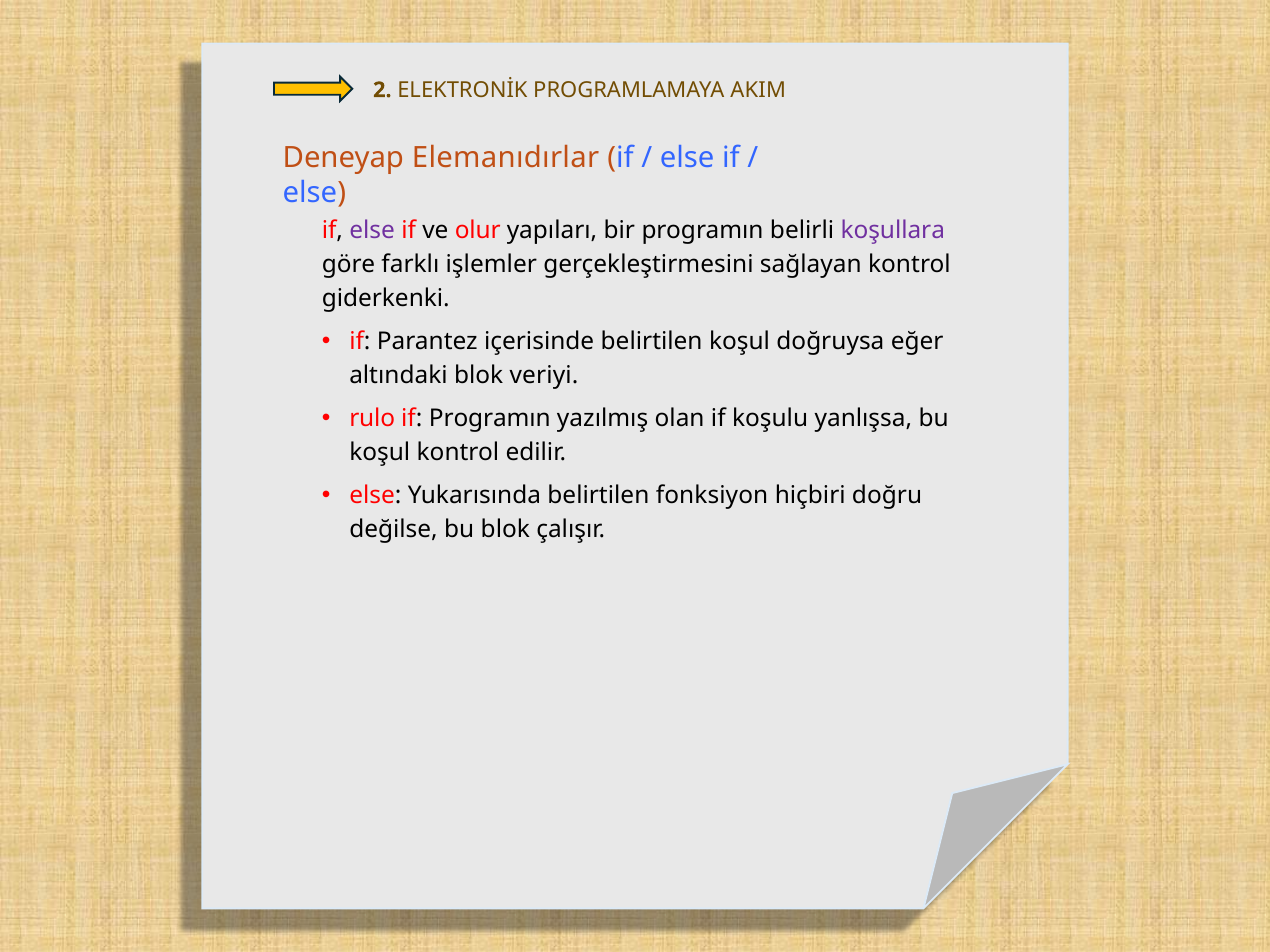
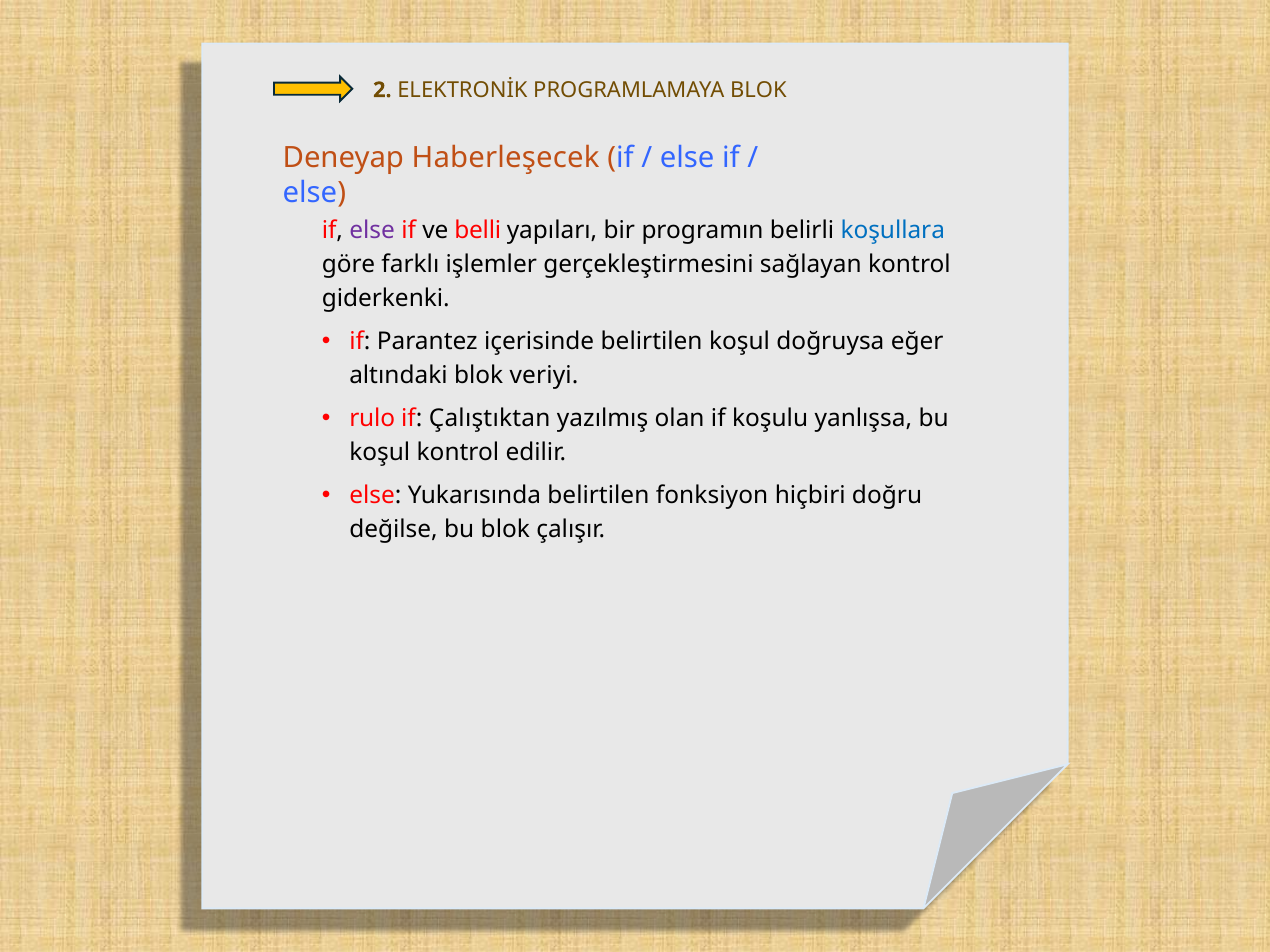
PROGRAMLAMAYA AKIM: AKIM -> BLOK (758, 90)
Elemanıdırlar: Elemanıdırlar -> Haberleşecek (506, 158)
olur: olur -> belli (478, 231)
koşullara colour: purple -> blue (893, 231)
if Programın: Programın -> Çalıştıktan (490, 419)
